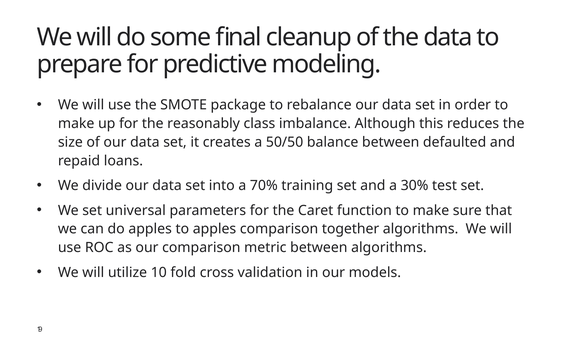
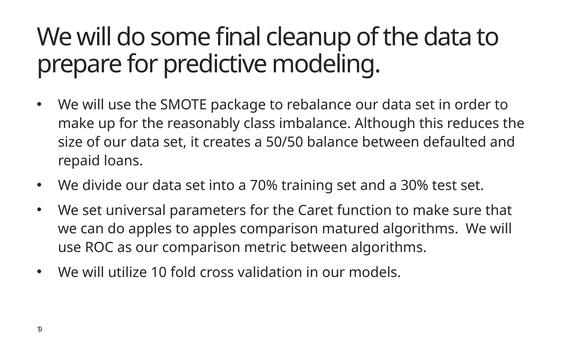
together: together -> matured (351, 229)
